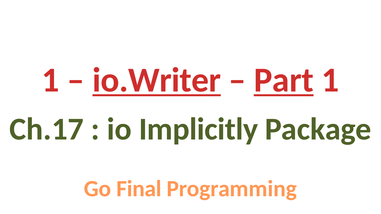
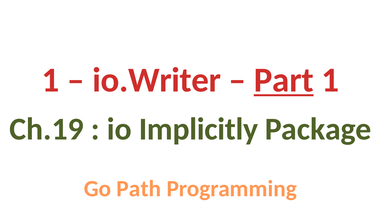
io.Writer underline: present -> none (157, 80)
Ch.17: Ch.17 -> Ch.19 (47, 129)
Final: Final -> Path (139, 189)
